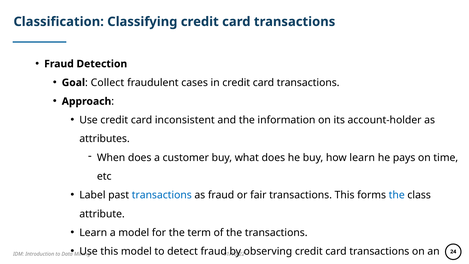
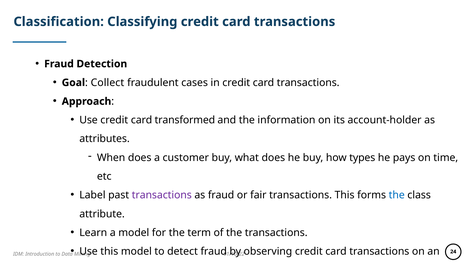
inconsistent: inconsistent -> transformed (185, 120)
how learn: learn -> types (362, 158)
transactions colour: blue -> purple (162, 195)
